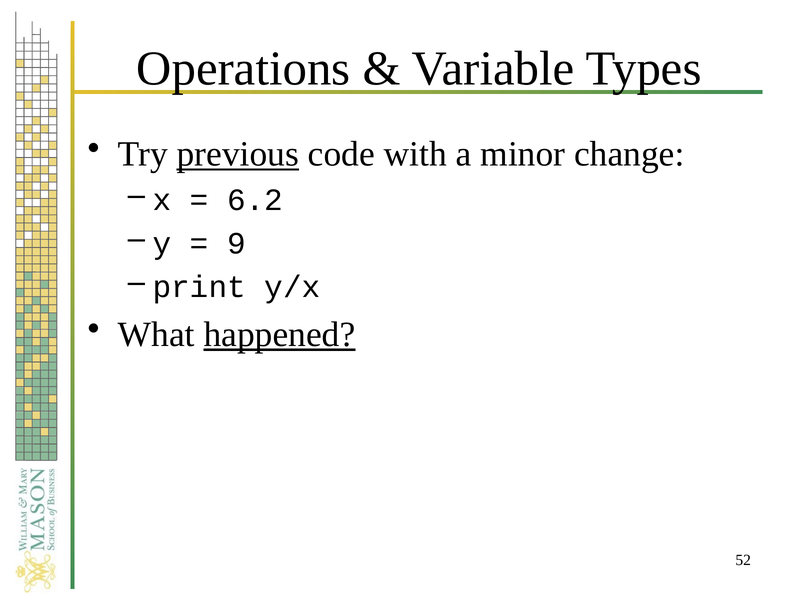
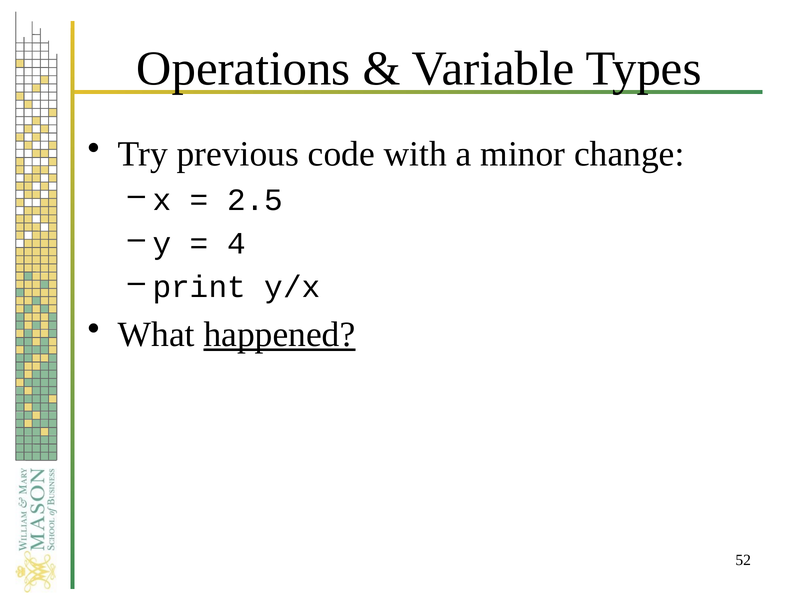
previous underline: present -> none (238, 154)
6.2: 6.2 -> 2.5 (255, 200)
9: 9 -> 4 (237, 244)
